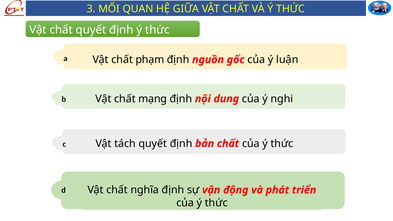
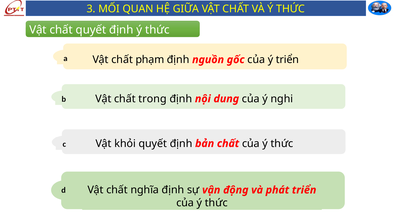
ý luận: luận -> triển (287, 60)
mạng: mạng -> trong (153, 99)
tách: tách -> khỏi (125, 144)
